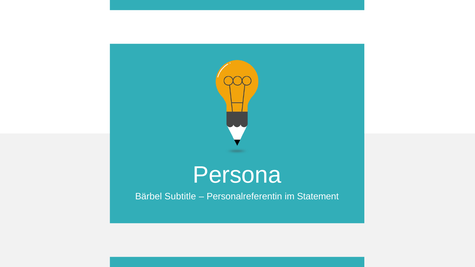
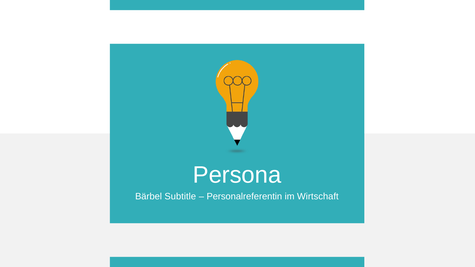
Statement: Statement -> Wirtschaft (318, 196)
